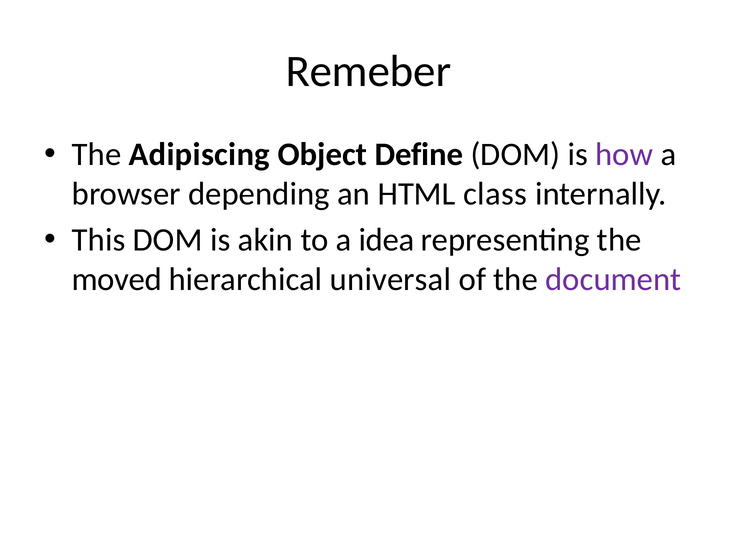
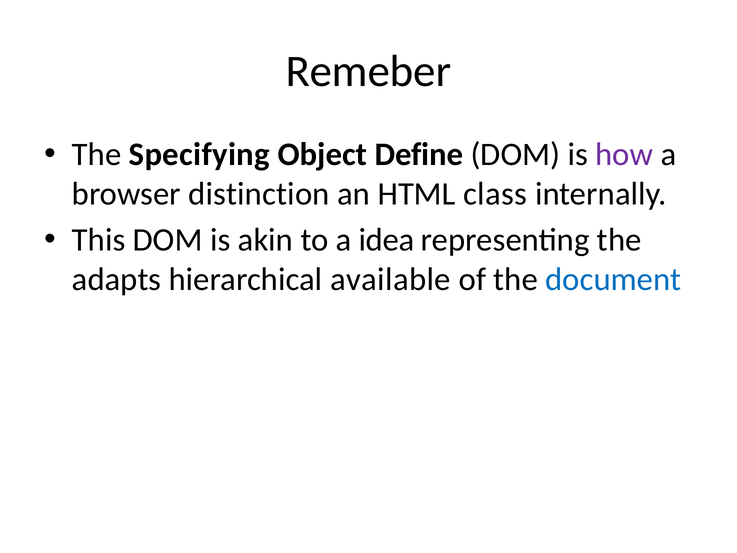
Adipiscing: Adipiscing -> Specifying (199, 155)
depending: depending -> distinction (259, 194)
moved: moved -> adapts (117, 279)
universal: universal -> available (390, 279)
document colour: purple -> blue (613, 279)
